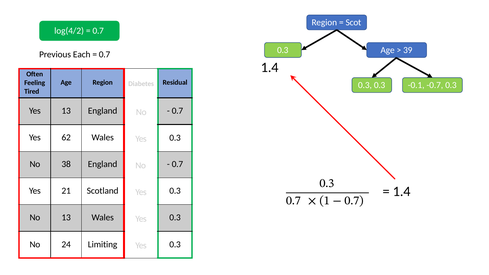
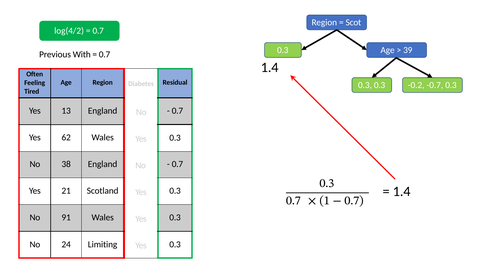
Each: Each -> With (82, 54)
-0.1: -0.1 -> -0.2 (416, 85)
No 13: 13 -> 91 (66, 218)
